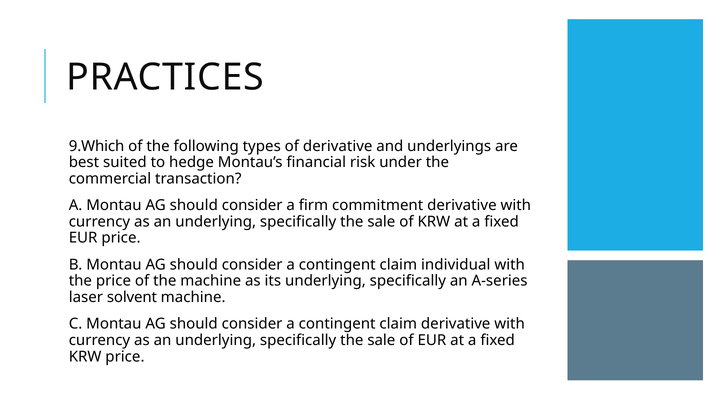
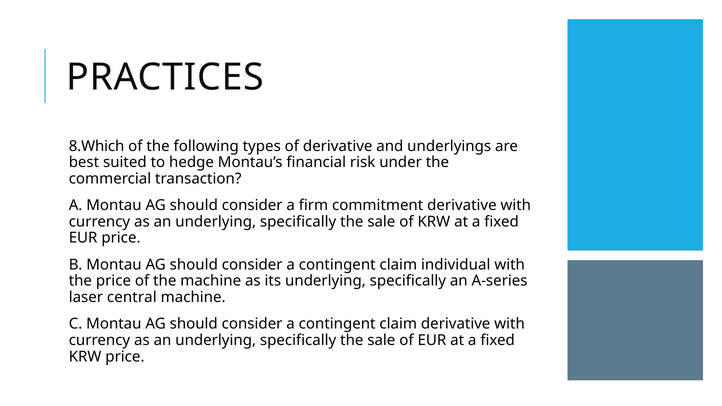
9.Which: 9.Which -> 8.Which (97, 146)
solvent: solvent -> central (132, 297)
